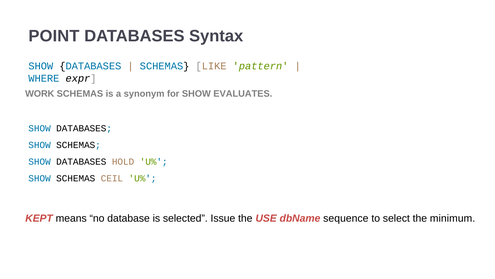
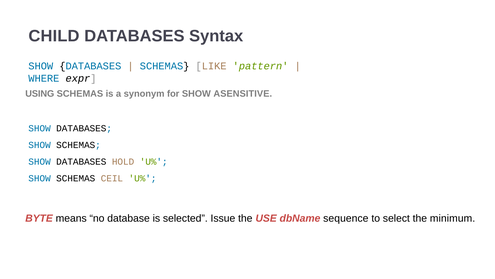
POINT: POINT -> CHILD (54, 36)
WORK: WORK -> USING (40, 93)
EVALUATES: EVALUATES -> ASENSITIVE (243, 93)
KEPT: KEPT -> BYTE (39, 218)
